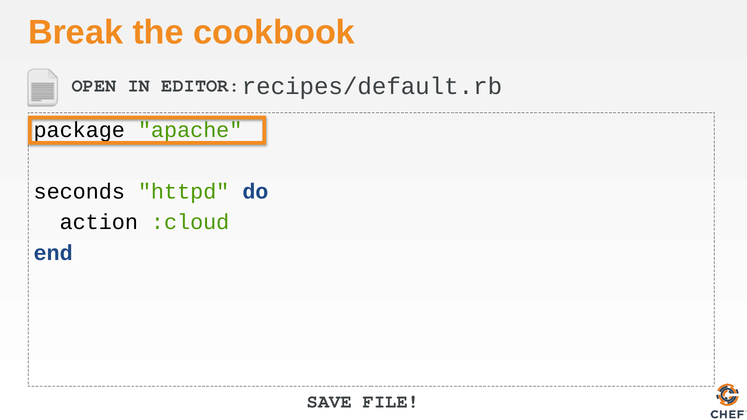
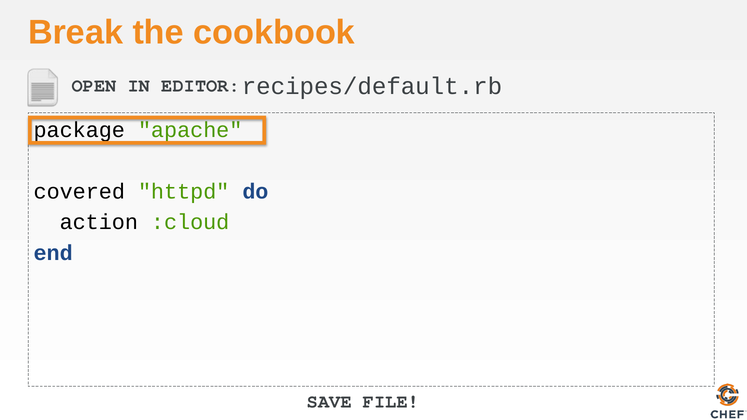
seconds: seconds -> covered (79, 191)
